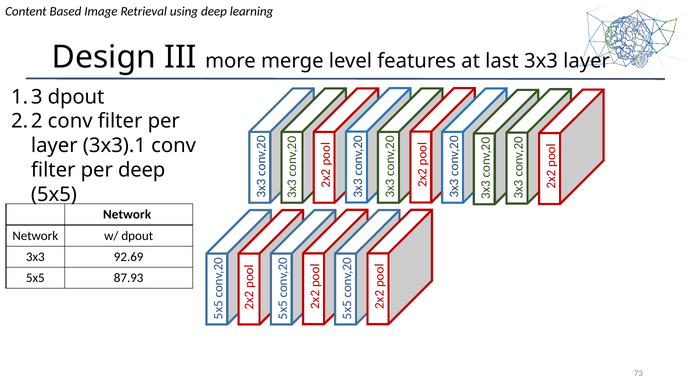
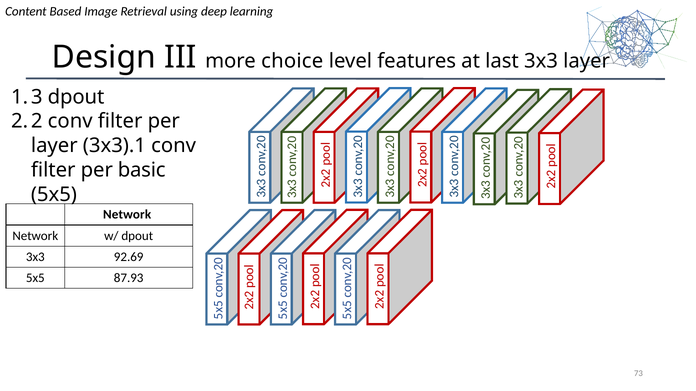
merge: merge -> choice (292, 61)
per deep: deep -> basic (142, 170)
